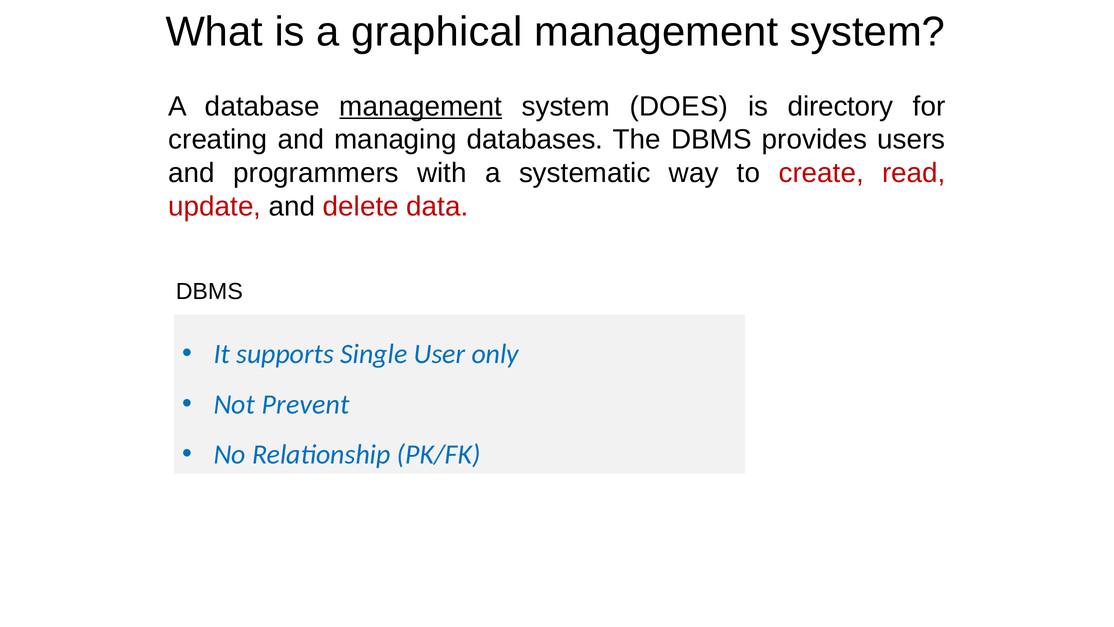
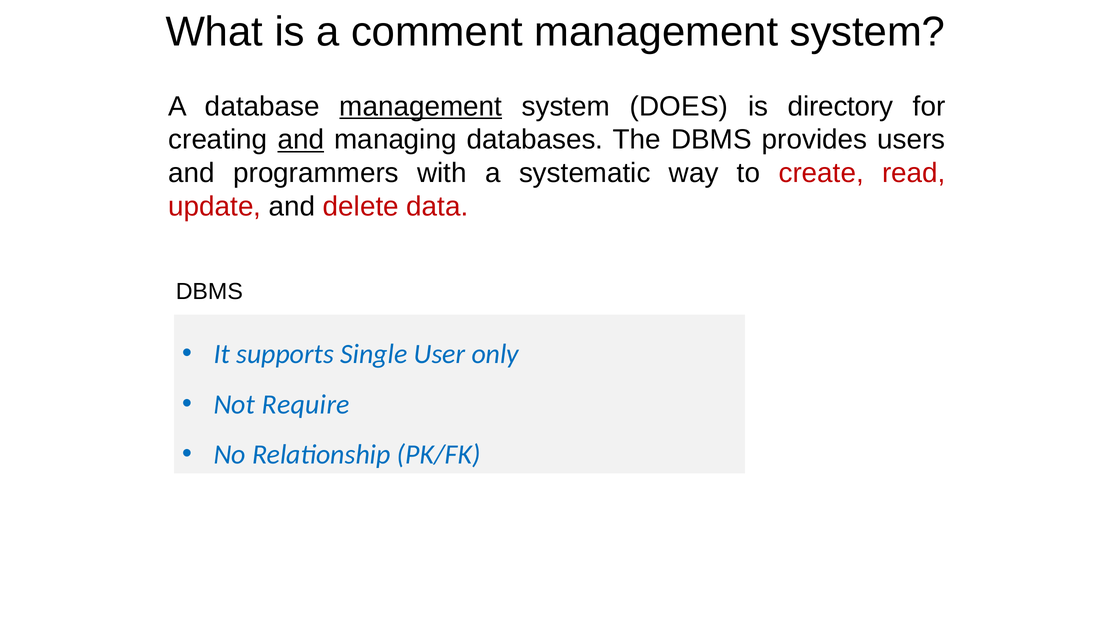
graphical: graphical -> comment (437, 32)
and underline: none -> present (301, 140)
Prevent: Prevent -> Require (306, 404)
